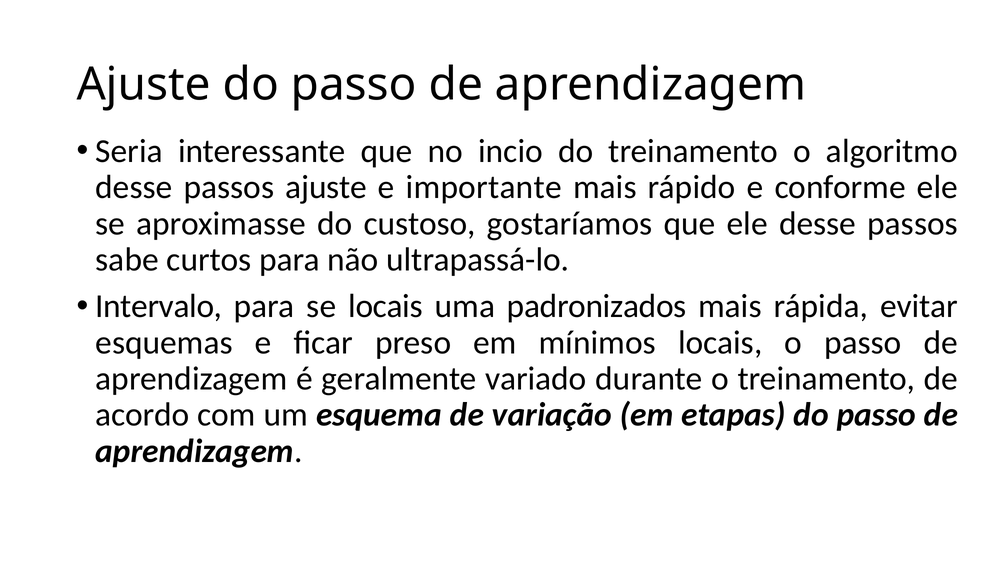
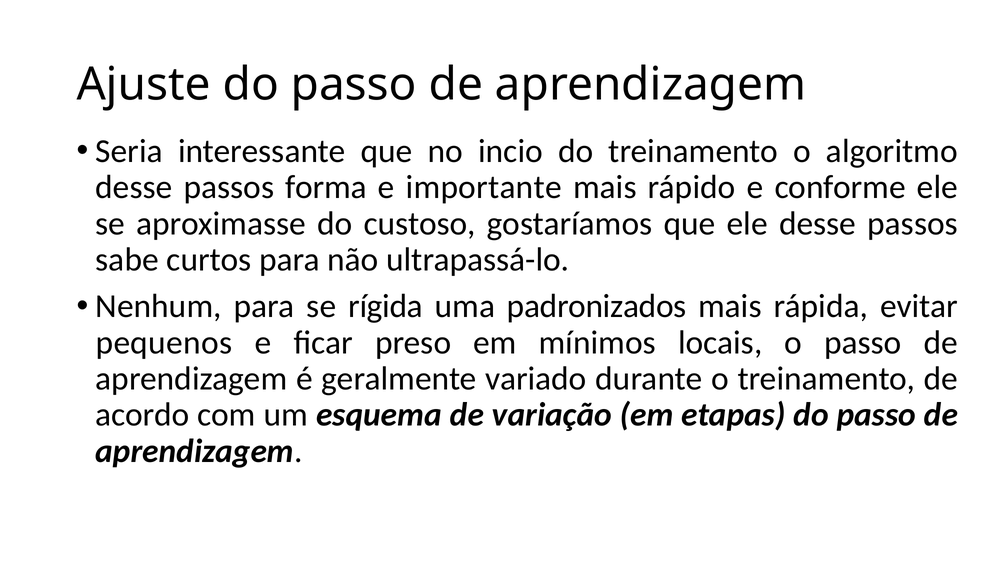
passos ajuste: ajuste -> forma (326, 187)
Intervalo: Intervalo -> Nenhum (159, 306)
se locais: locais -> rígida (386, 306)
esquemas: esquemas -> pequenos (164, 342)
